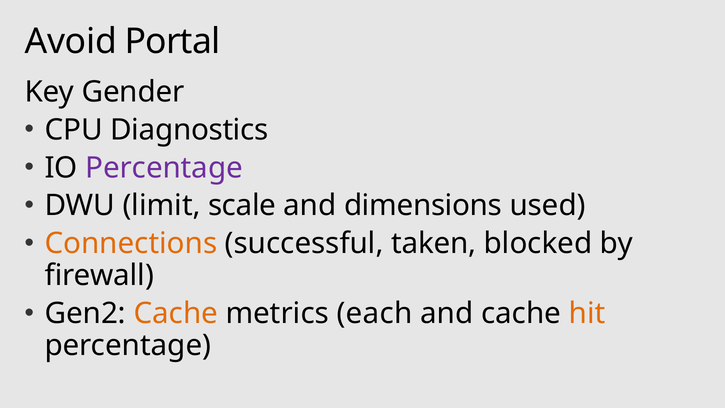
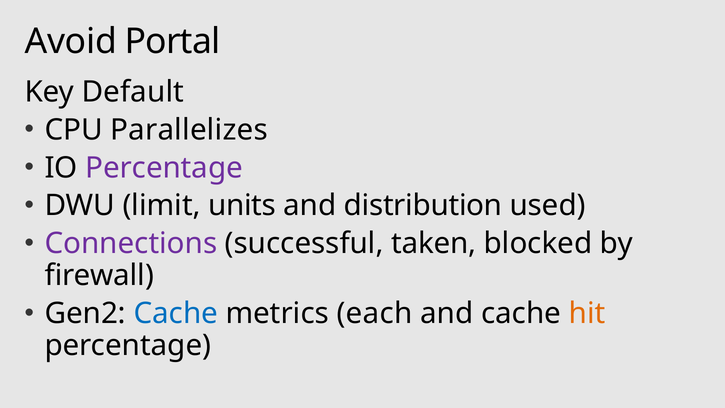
Gender: Gender -> Default (133, 92)
Diagnostics: Diagnostics -> Parallelizes (189, 130)
scale: scale -> units (242, 206)
dimensions: dimensions -> distribution (423, 206)
Connections colour: orange -> purple (131, 243)
Cache colour: orange -> blue (176, 313)
